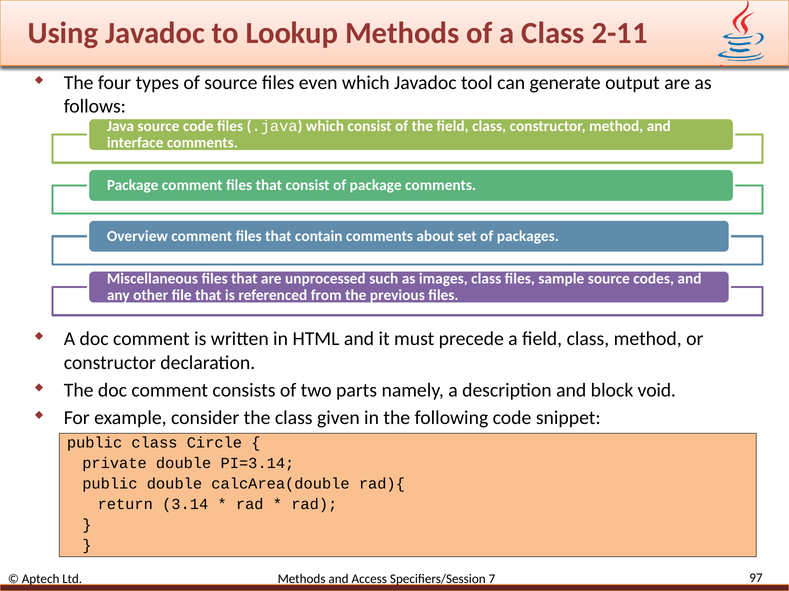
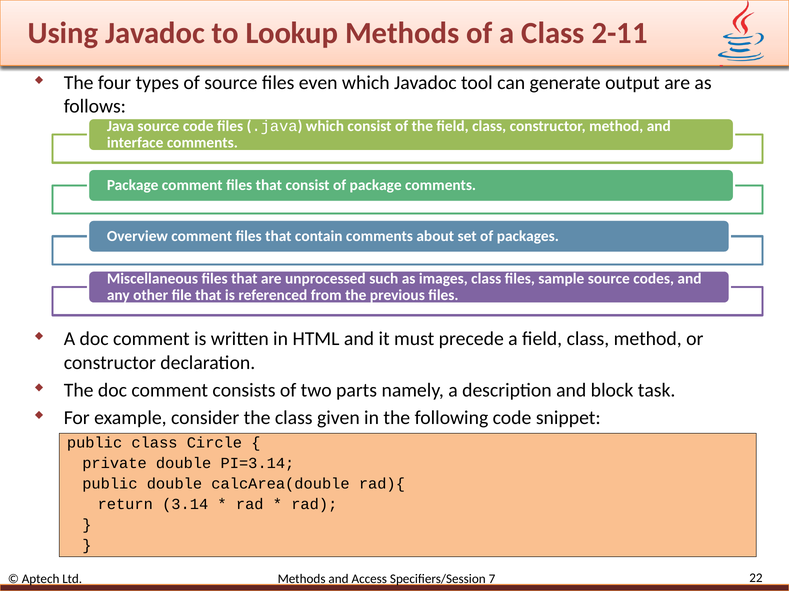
void: void -> task (657, 391)
97: 97 -> 22 (756, 579)
